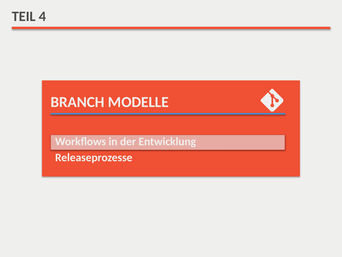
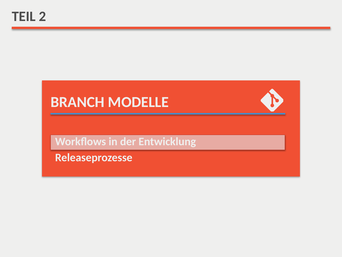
4: 4 -> 2 (42, 16)
